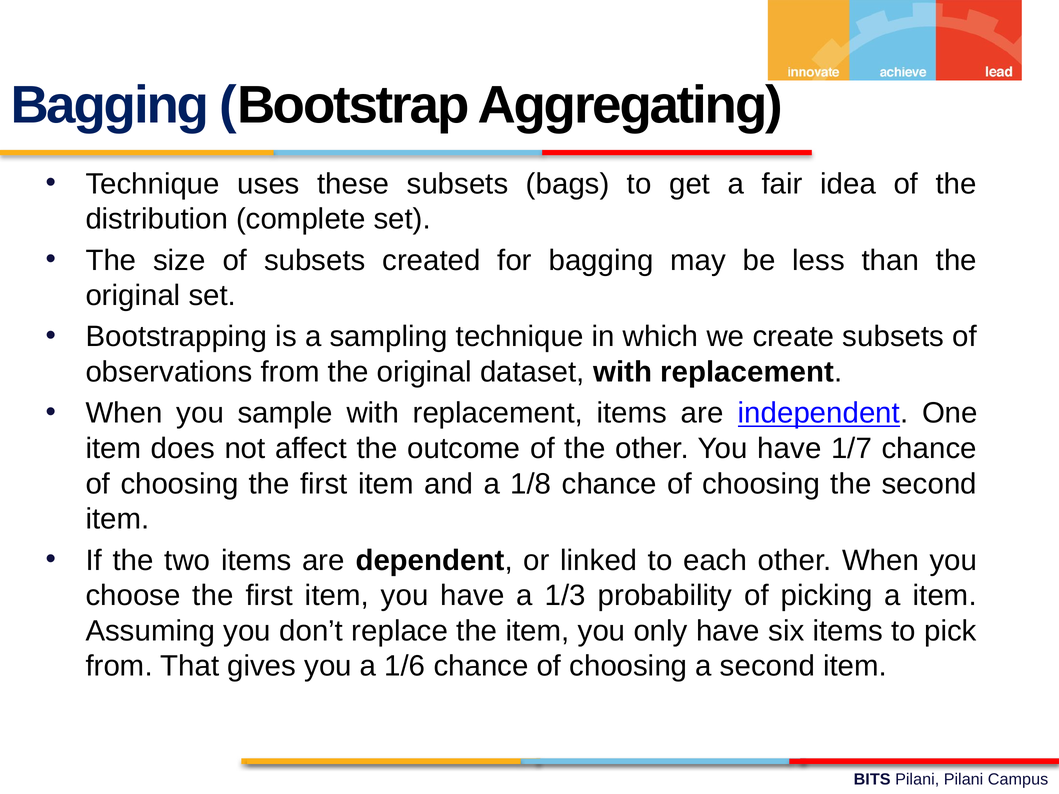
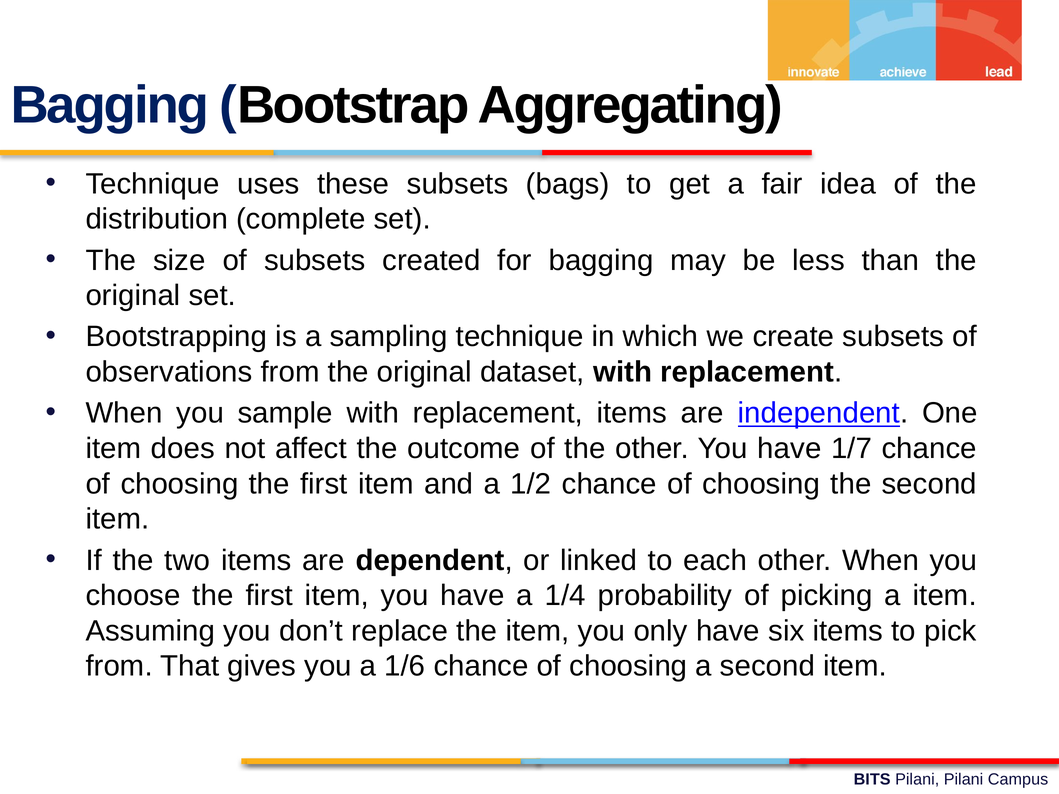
1/8: 1/8 -> 1/2 (531, 484)
1/3: 1/3 -> 1/4 (565, 596)
